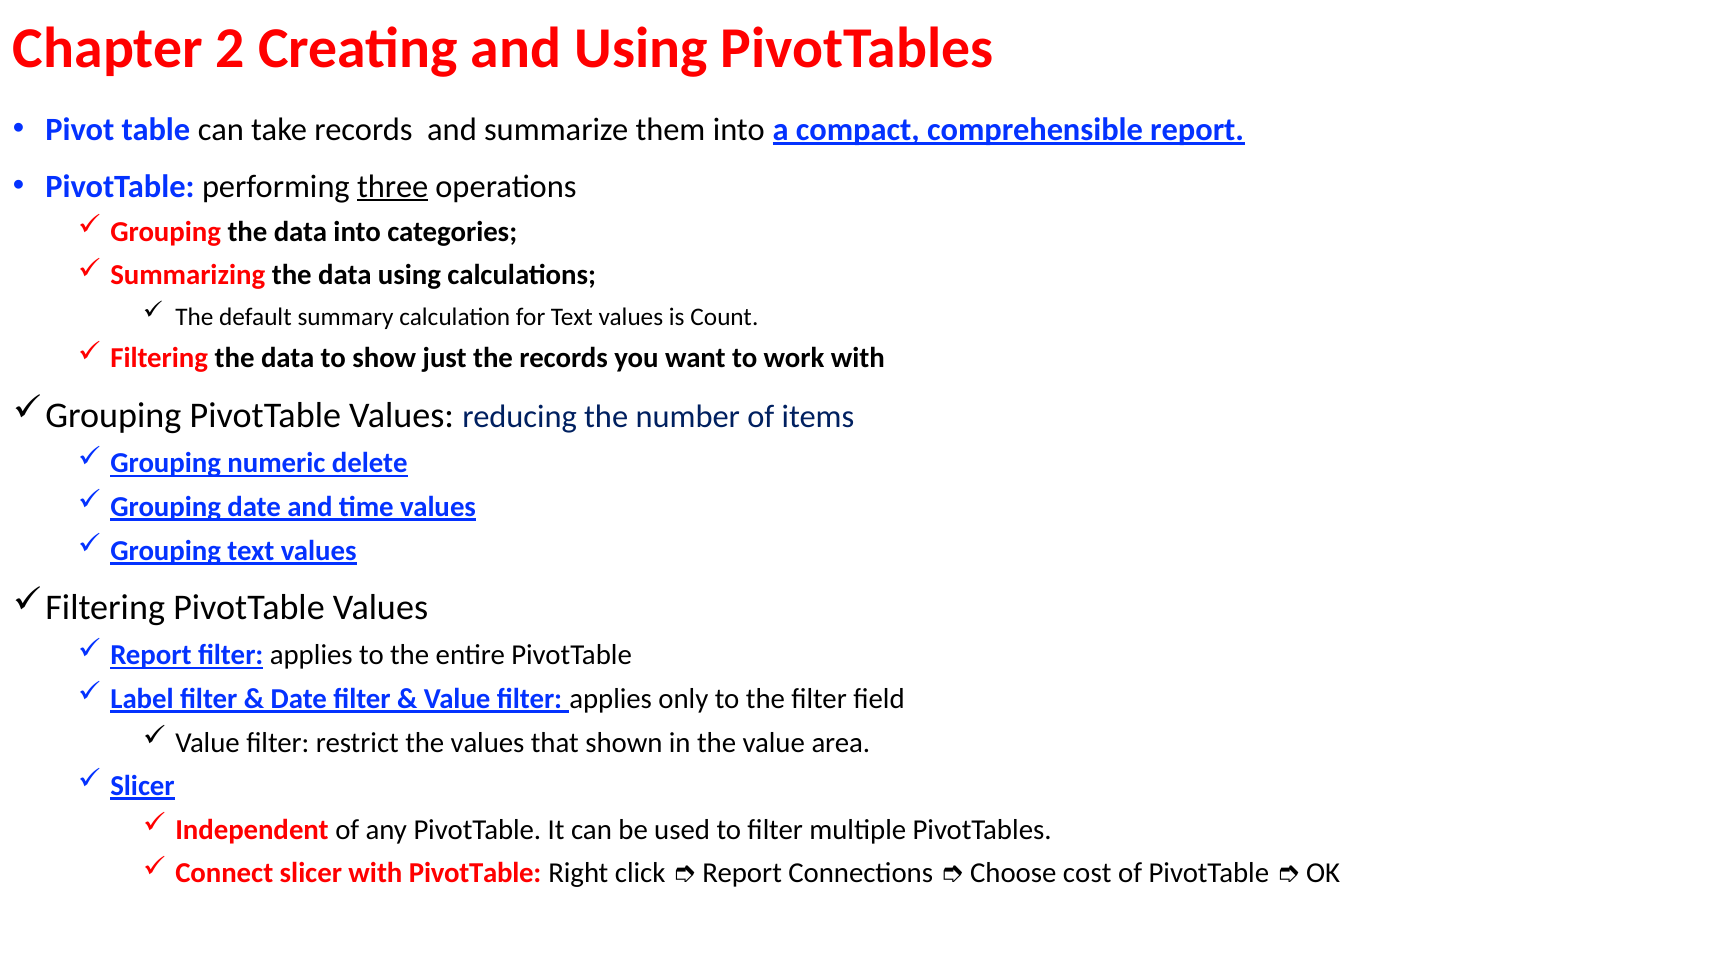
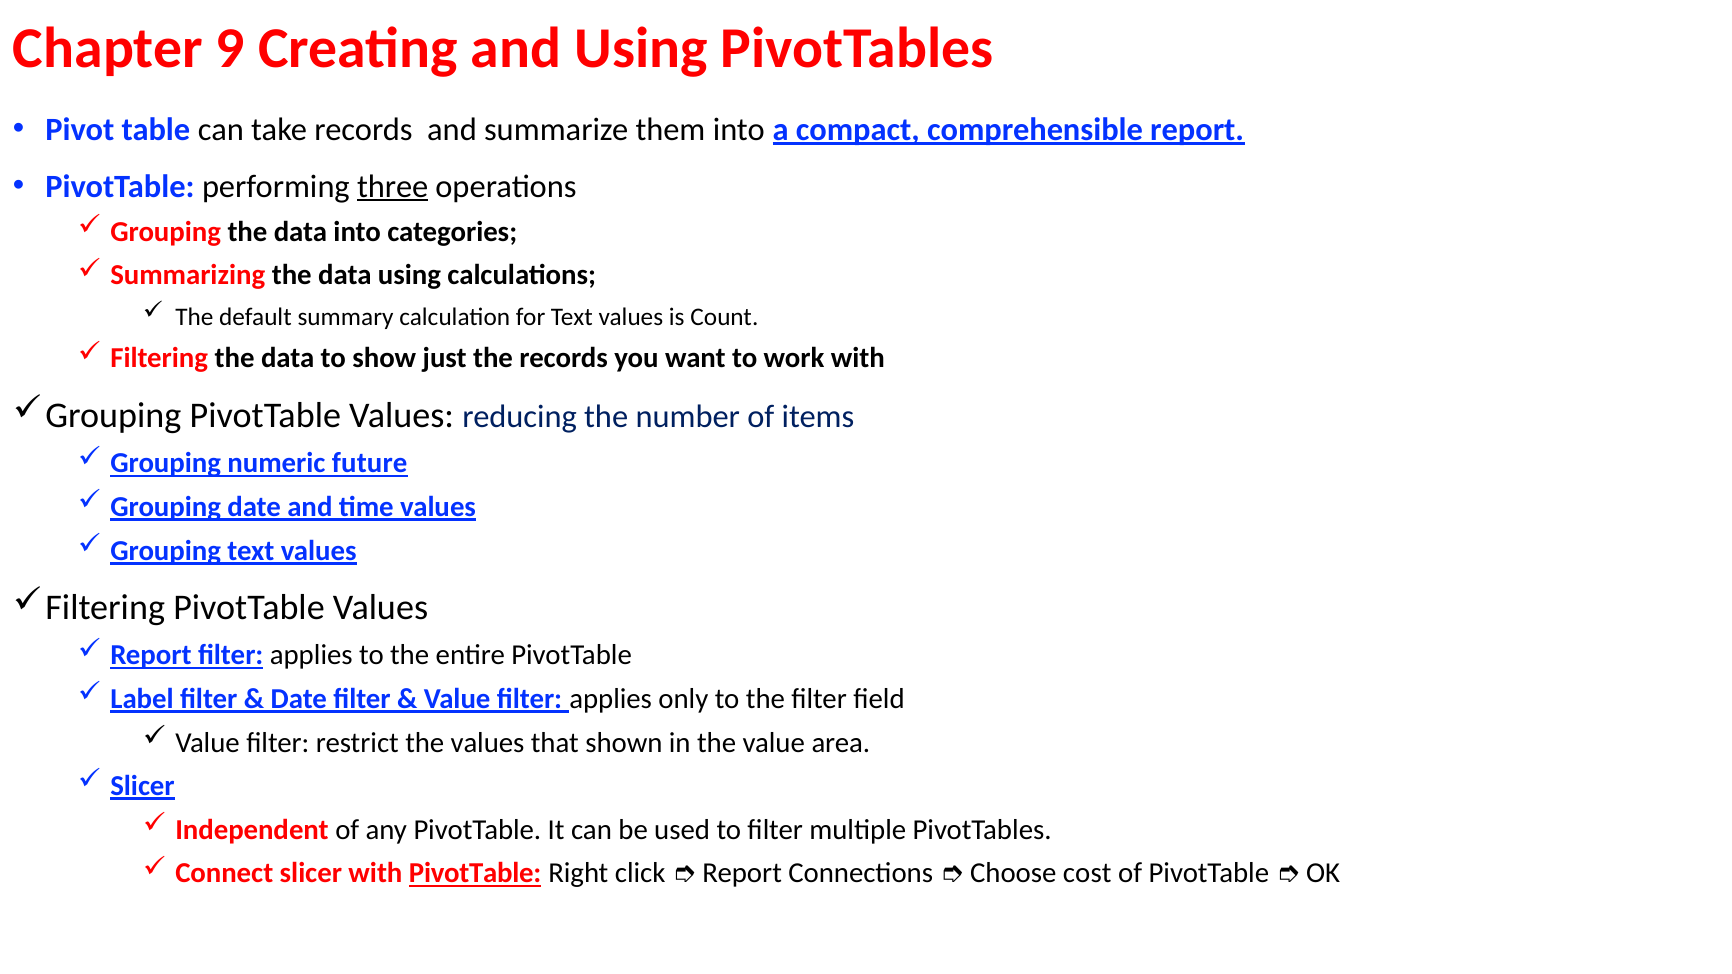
2: 2 -> 9 (230, 48)
delete: delete -> future (370, 463)
PivotTable underline: none -> present (475, 873)
